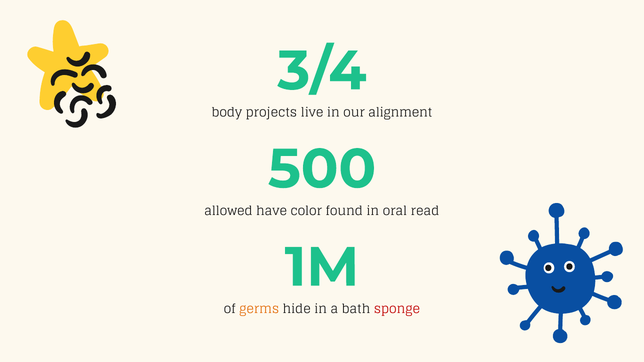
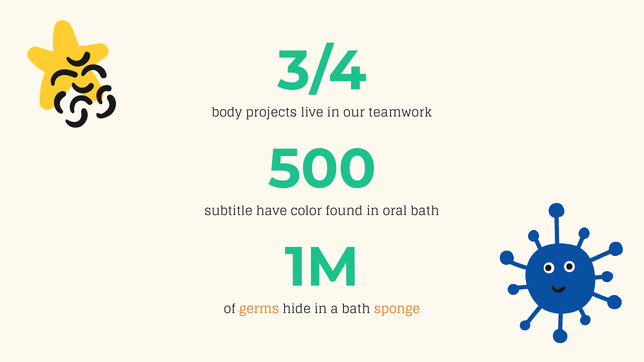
alignment: alignment -> teamwork (400, 113)
allowed: allowed -> subtitle (228, 211)
oral read: read -> bath (425, 211)
sponge colour: red -> orange (397, 309)
